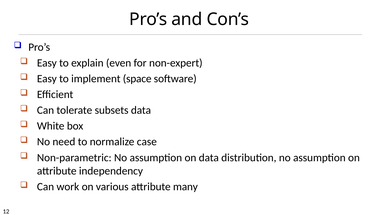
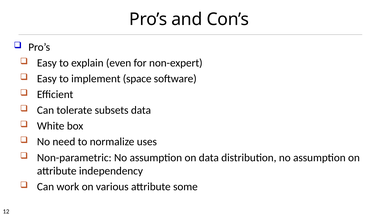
case: case -> uses (147, 142)
many: many -> some (185, 187)
